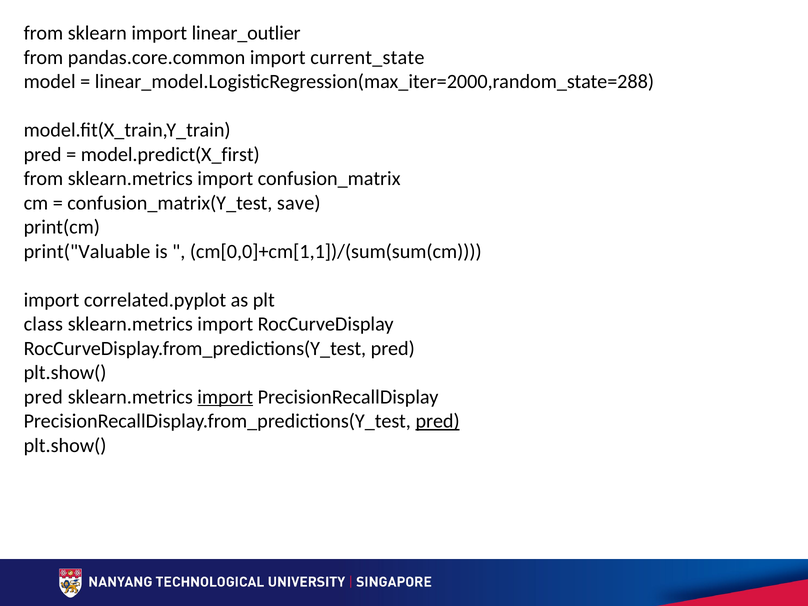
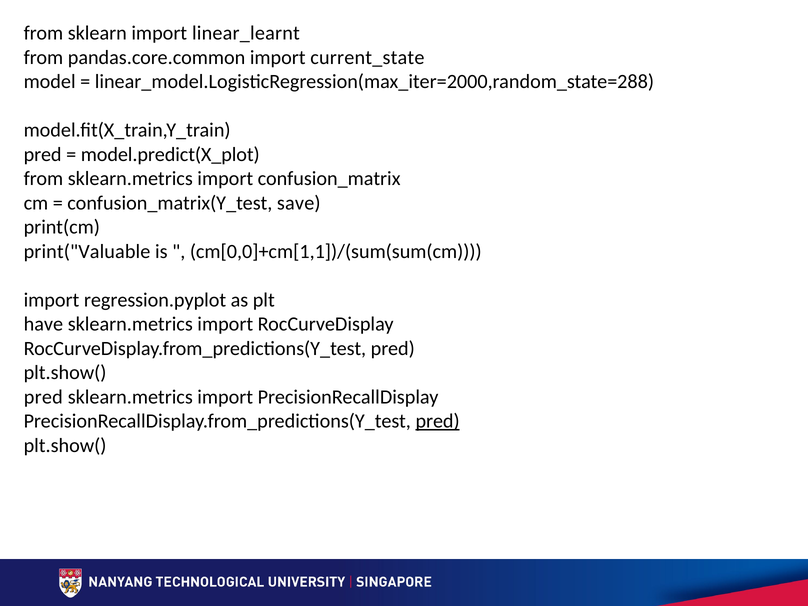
linear_outlier: linear_outlier -> linear_learnt (246, 33)
model.predict(X_first: model.predict(X_first -> model.predict(X_plot (170, 155)
correlated.pyplot: correlated.pyplot -> regression.pyplot (155, 300)
class: class -> have (43, 324)
import underline: present -> none (225, 397)
